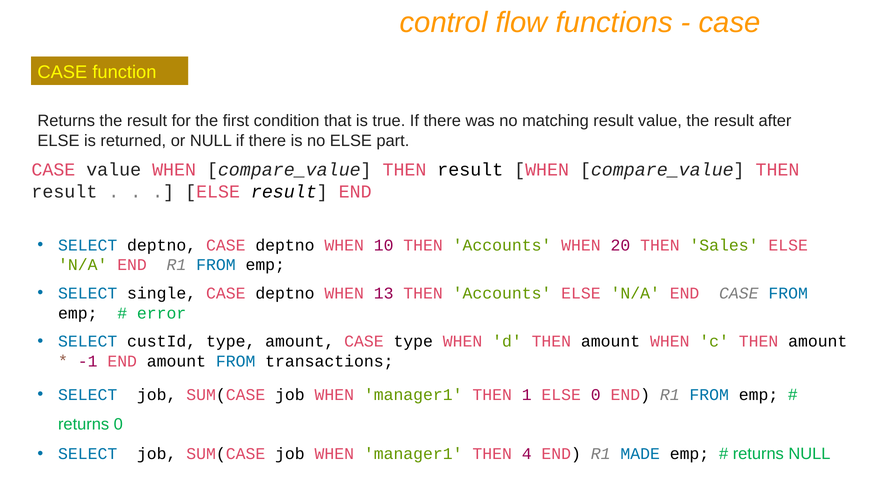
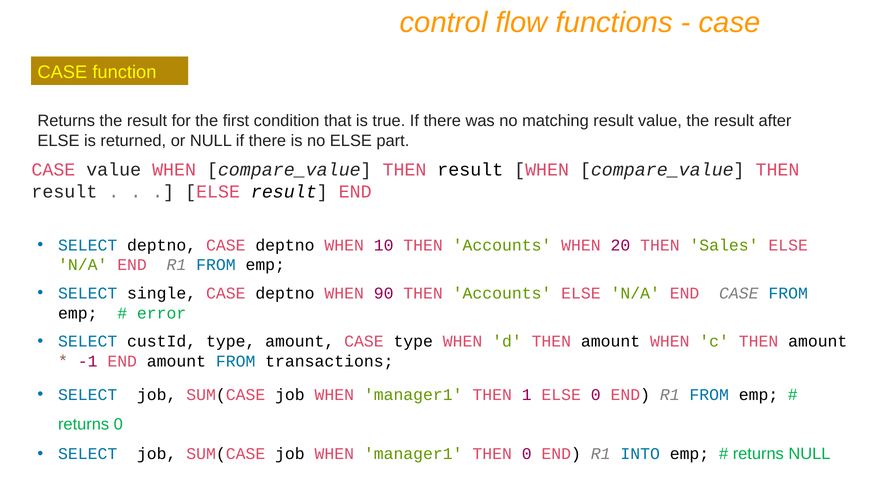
13: 13 -> 90 (384, 294)
THEN 4: 4 -> 0 (527, 454)
MADE: MADE -> INTO (640, 454)
